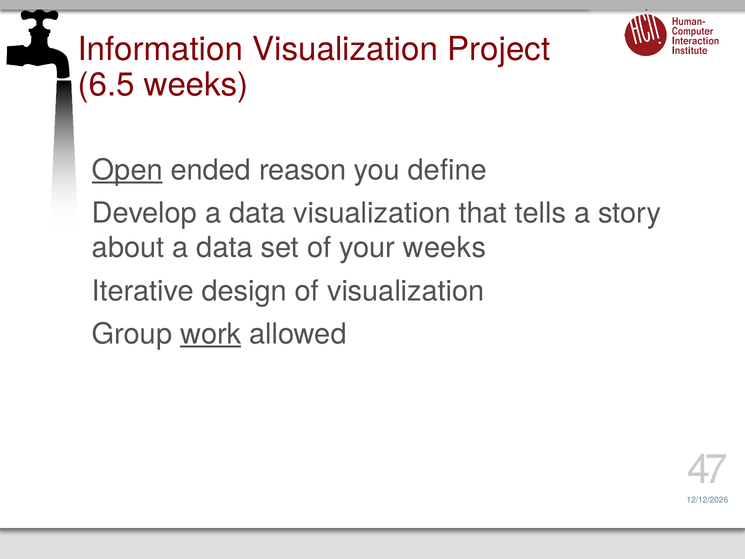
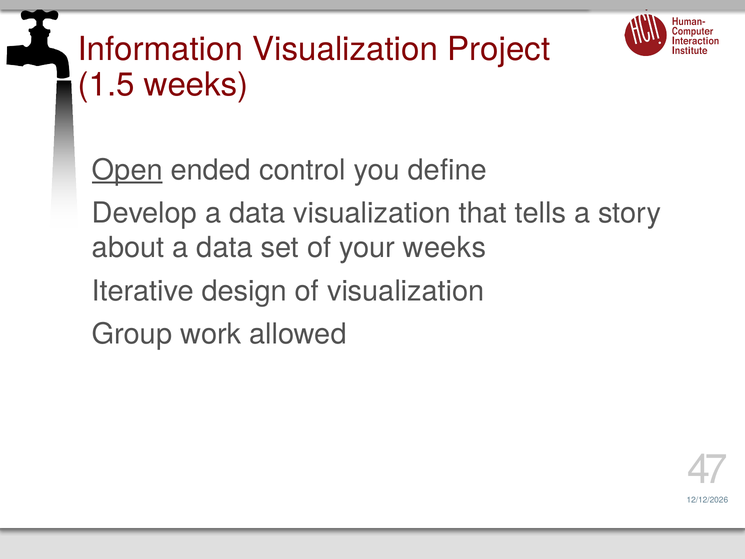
6.5: 6.5 -> 1.5 (106, 85)
reason: reason -> control (303, 170)
work underline: present -> none (211, 334)
